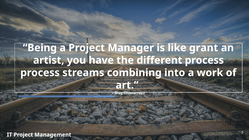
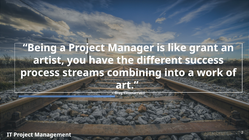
different process: process -> success (204, 60)
